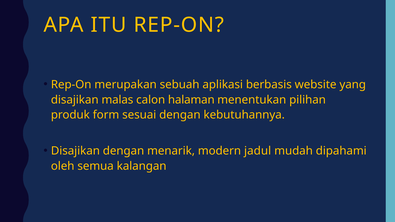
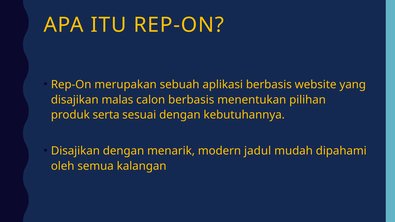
calon halaman: halaman -> berbasis (191, 100)
form: form -> serta (106, 115)
